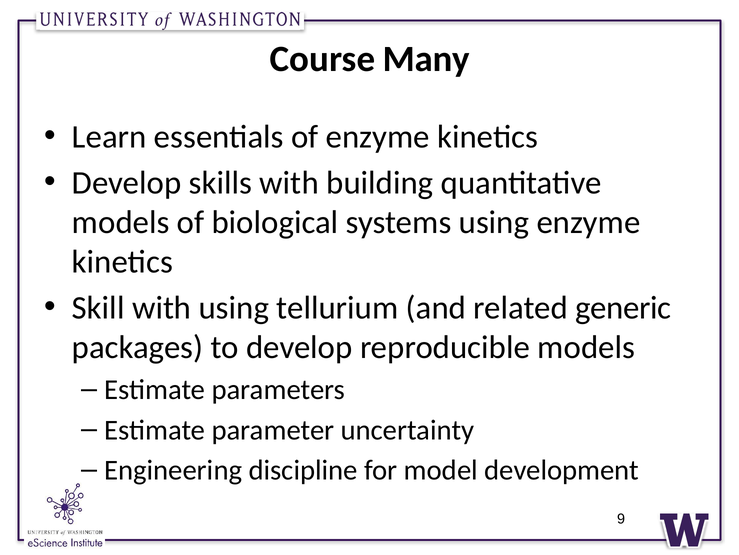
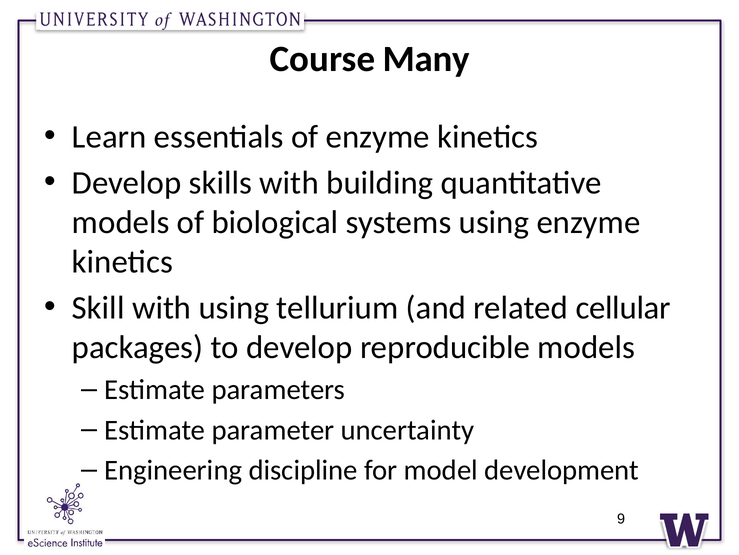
generic: generic -> cellular (623, 307)
